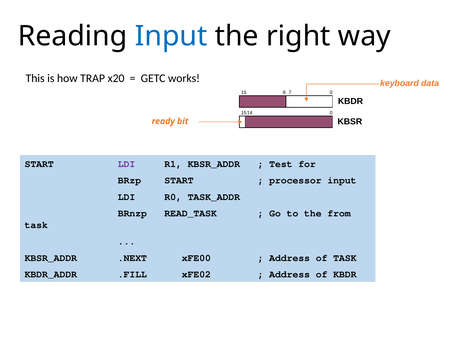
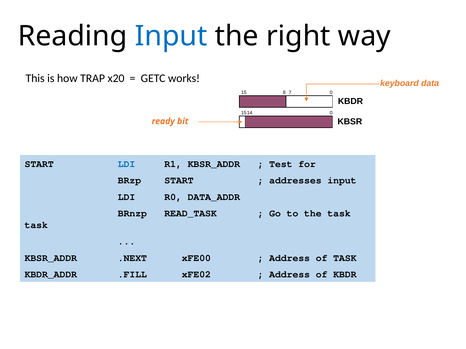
LDI colour: purple -> blue (127, 164)
processor: processor -> addresses (295, 181)
TASK_ADDR: TASK_ADDR -> DATA_ADDR (214, 197)
the from: from -> task (339, 214)
